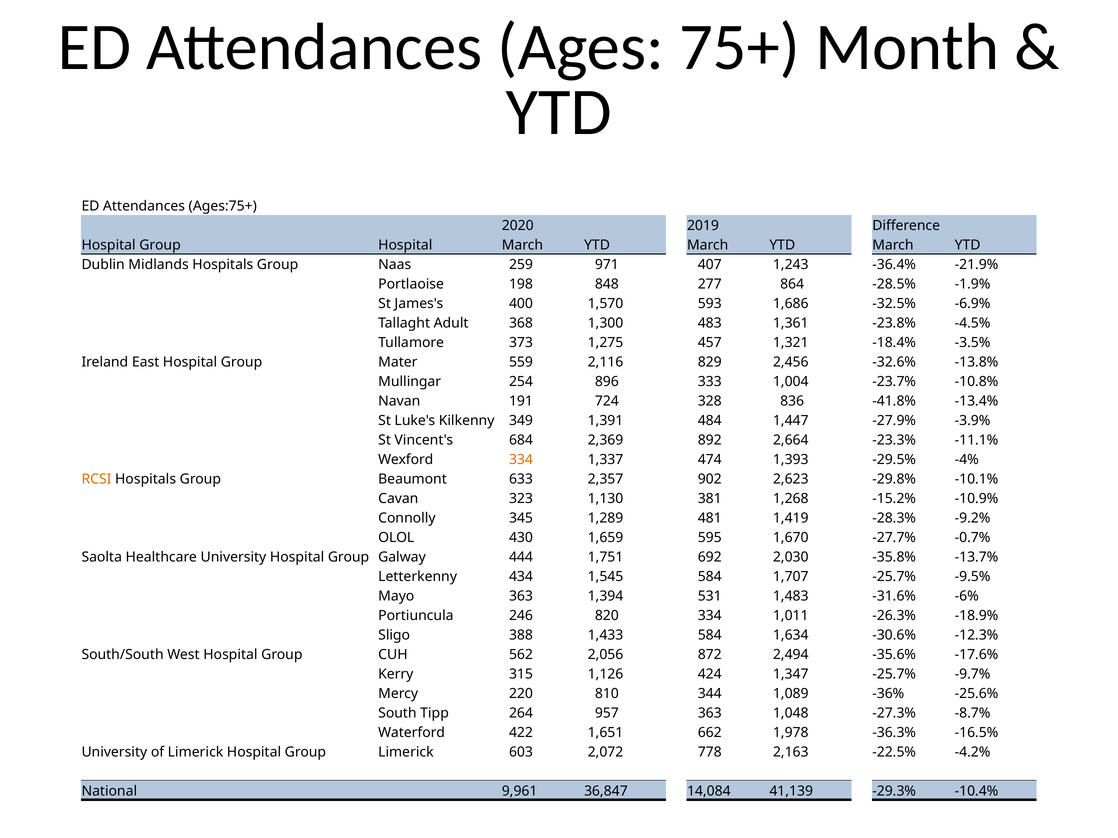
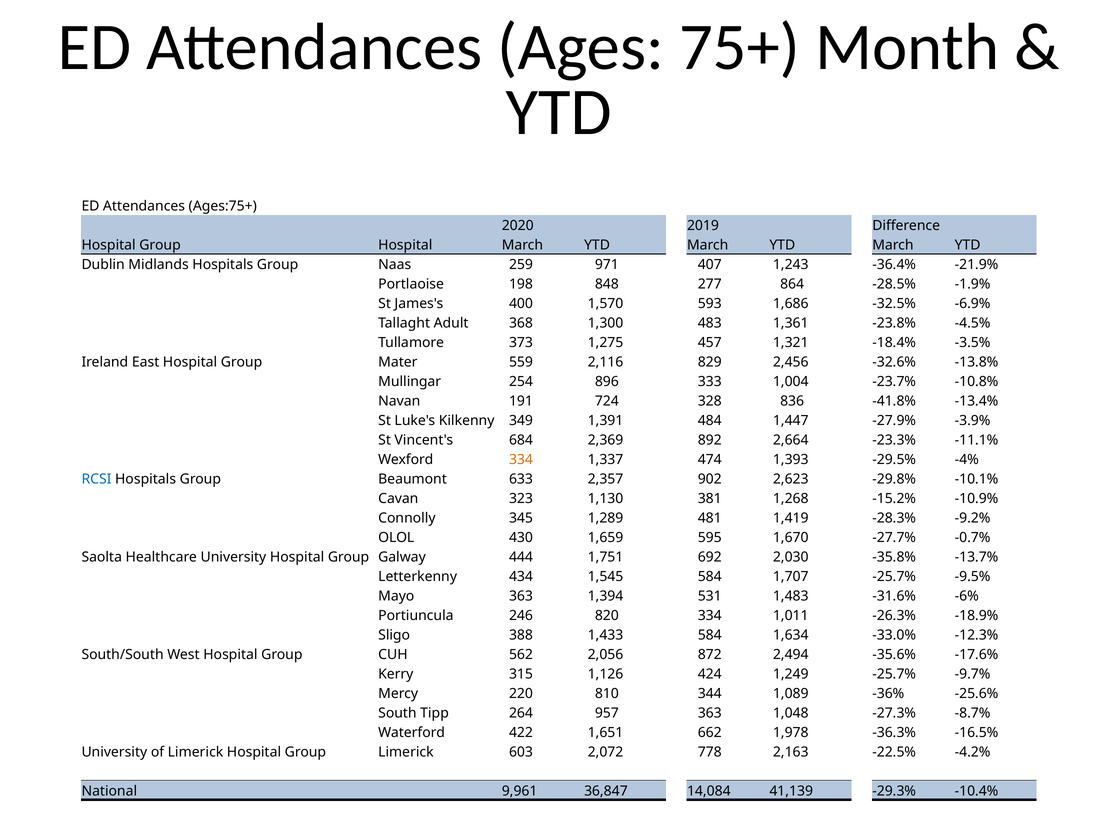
RCSI colour: orange -> blue (96, 479)
-30.6%: -30.6% -> -33.0% (894, 635)
1,347: 1,347 -> 1,249 (791, 674)
